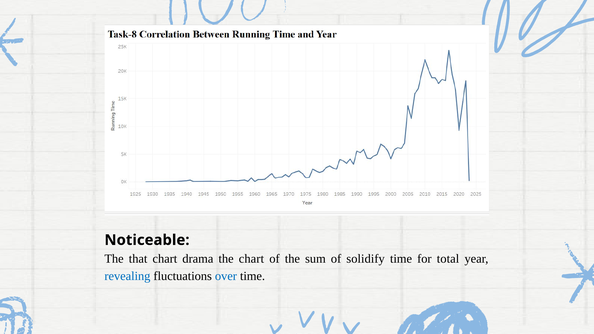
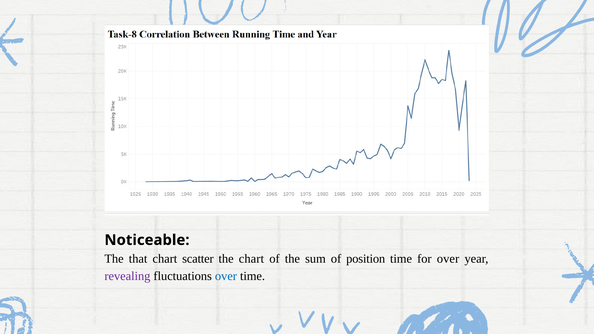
drama: drama -> scatter (198, 259)
solidify: solidify -> position (366, 259)
for total: total -> over (448, 259)
revealing colour: blue -> purple (127, 276)
